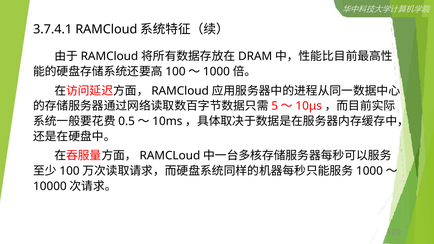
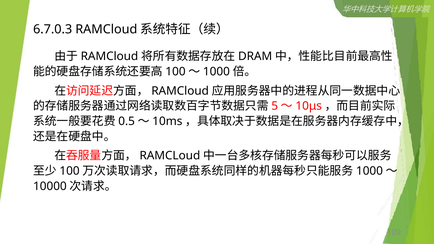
3.7.4.1: 3.7.4.1 -> 6.7.0.3 (53, 29)
